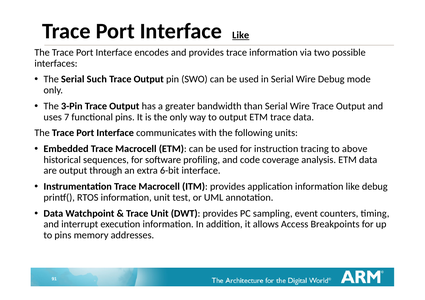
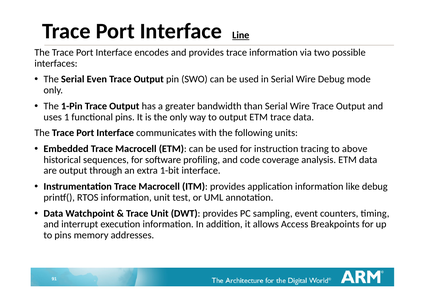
Interface Like: Like -> Line (241, 35)
Such: Such -> Even (97, 79)
3-Pin: 3-Pin -> 1-Pin (72, 106)
7: 7 -> 1 (67, 117)
6-bit: 6-bit -> 1-bit (170, 171)
